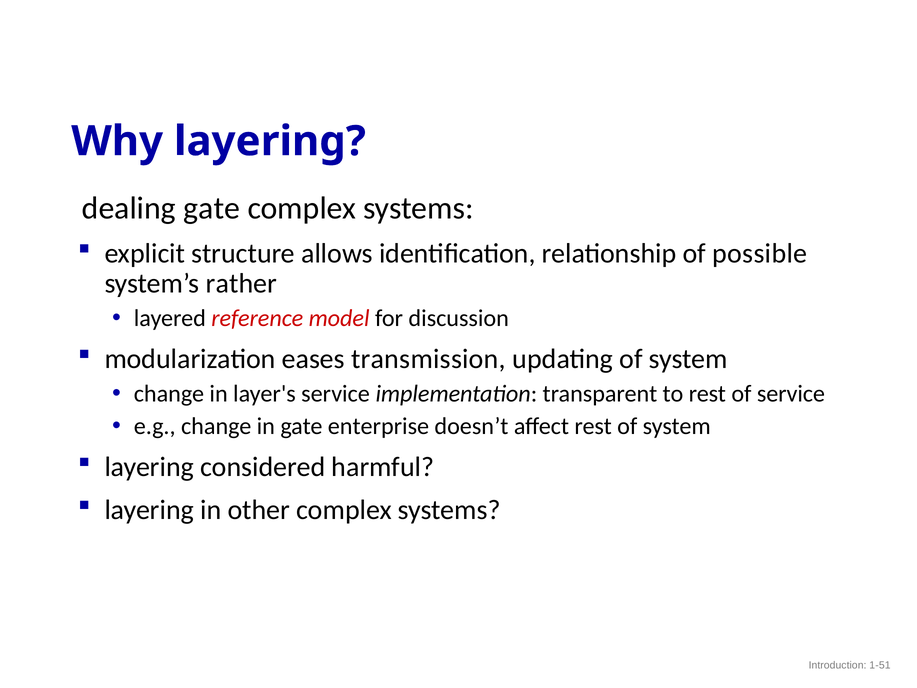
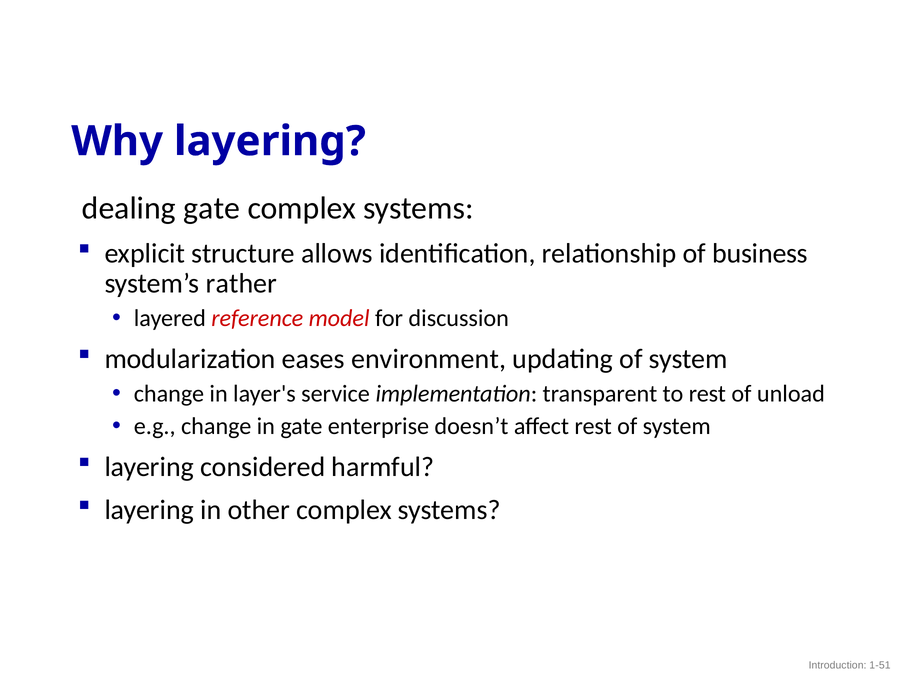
possible: possible -> business (760, 253)
transmission: transmission -> environment (429, 359)
of service: service -> unload (791, 394)
